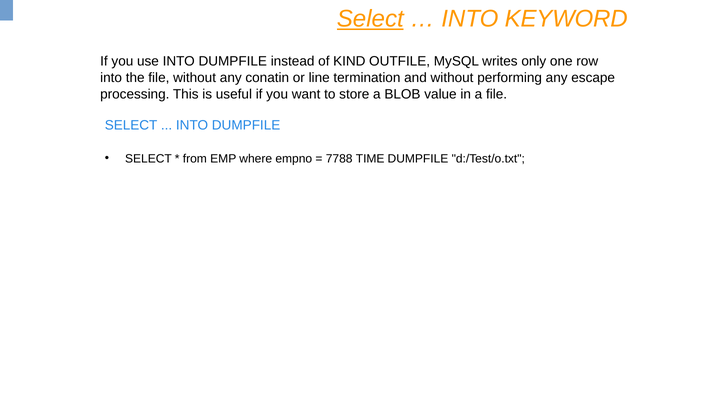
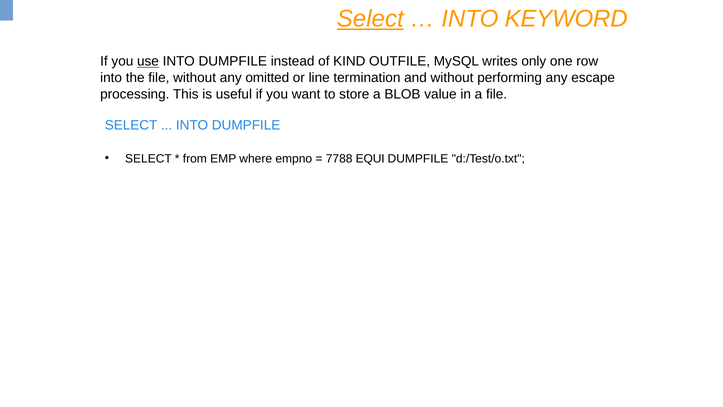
use underline: none -> present (148, 61)
conatin: conatin -> omitted (267, 78)
TIME: TIME -> EQUI (370, 159)
